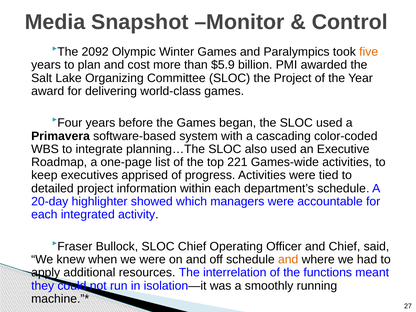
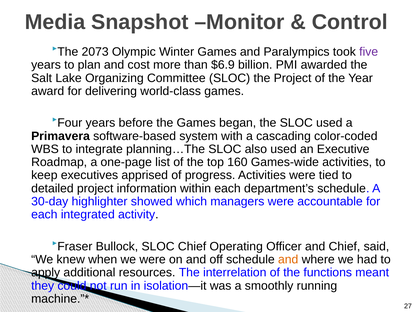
2092: 2092 -> 2073 (95, 52)
five colour: orange -> purple (369, 52)
$5.9: $5.9 -> $6.9 (223, 65)
221: 221 -> 160 (237, 162)
20-day: 20-day -> 30-day (50, 202)
